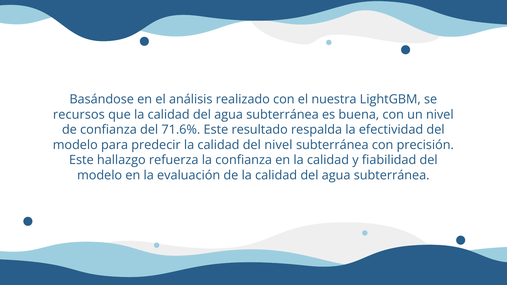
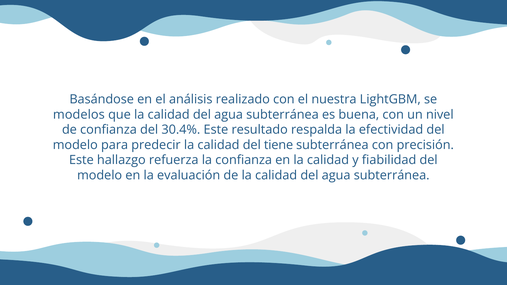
recursos: recursos -> modelos (79, 115)
71.6%: 71.6% -> 30.4% (181, 130)
del nivel: nivel -> tiene (279, 145)
